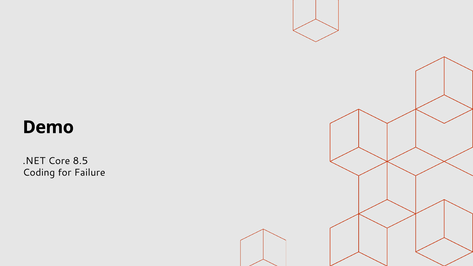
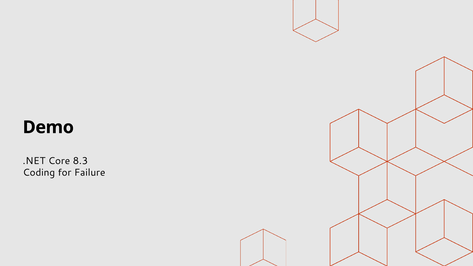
8.5: 8.5 -> 8.3 (80, 161)
